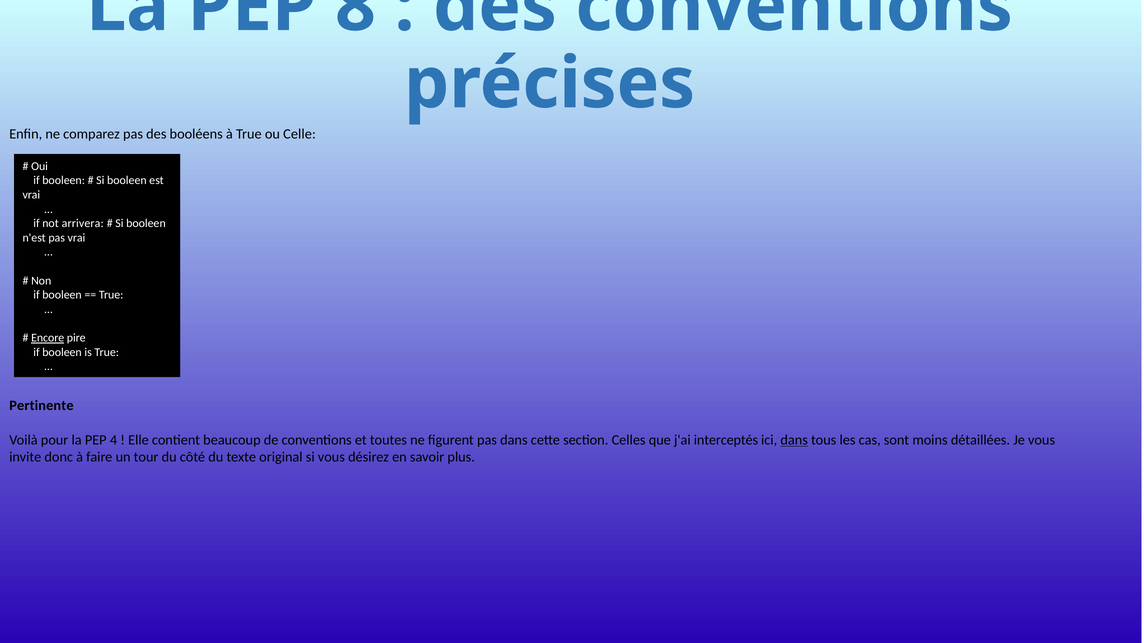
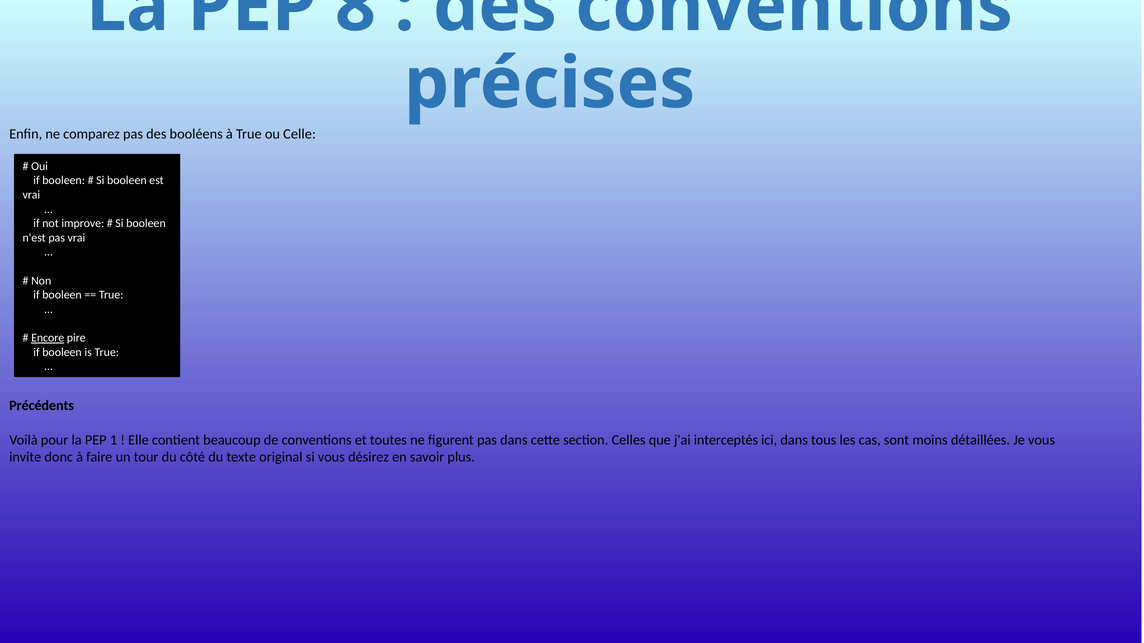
arrivera: arrivera -> improve (83, 224)
Pertinente: Pertinente -> Précédents (42, 406)
4: 4 -> 1 (114, 440)
dans underline: present -> none (794, 440)
